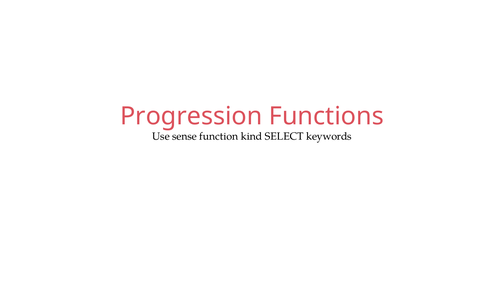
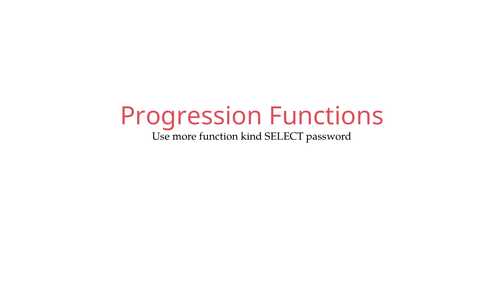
sense: sense -> more (185, 137)
keywords: keywords -> password (329, 137)
